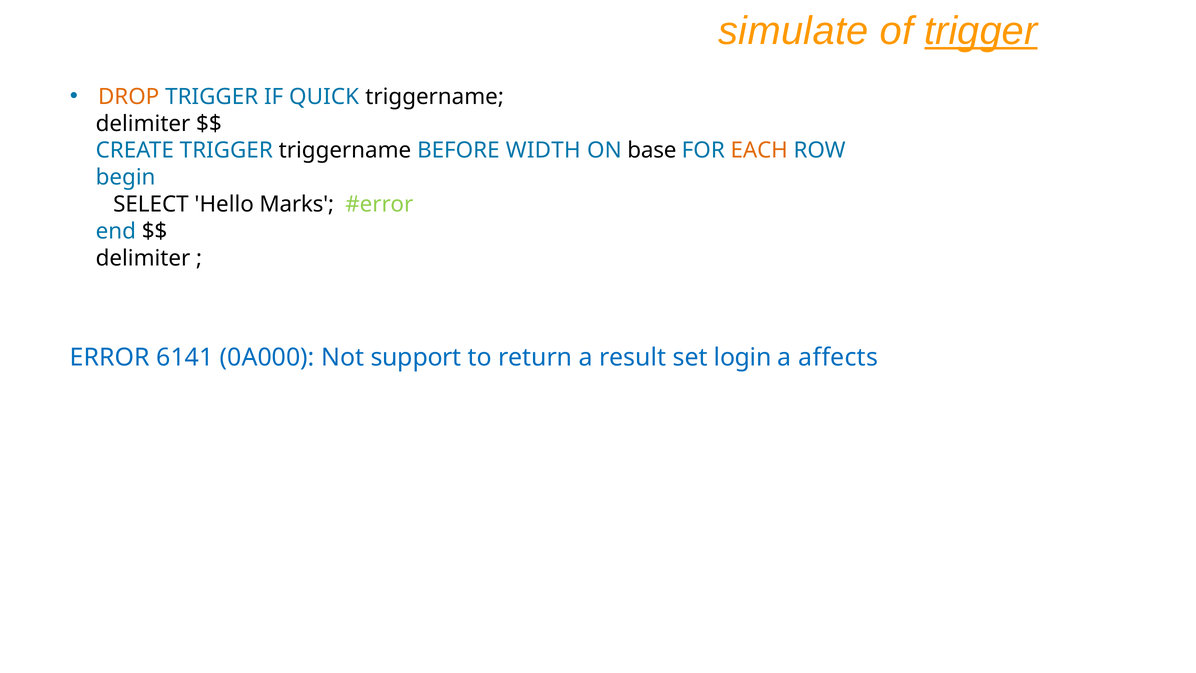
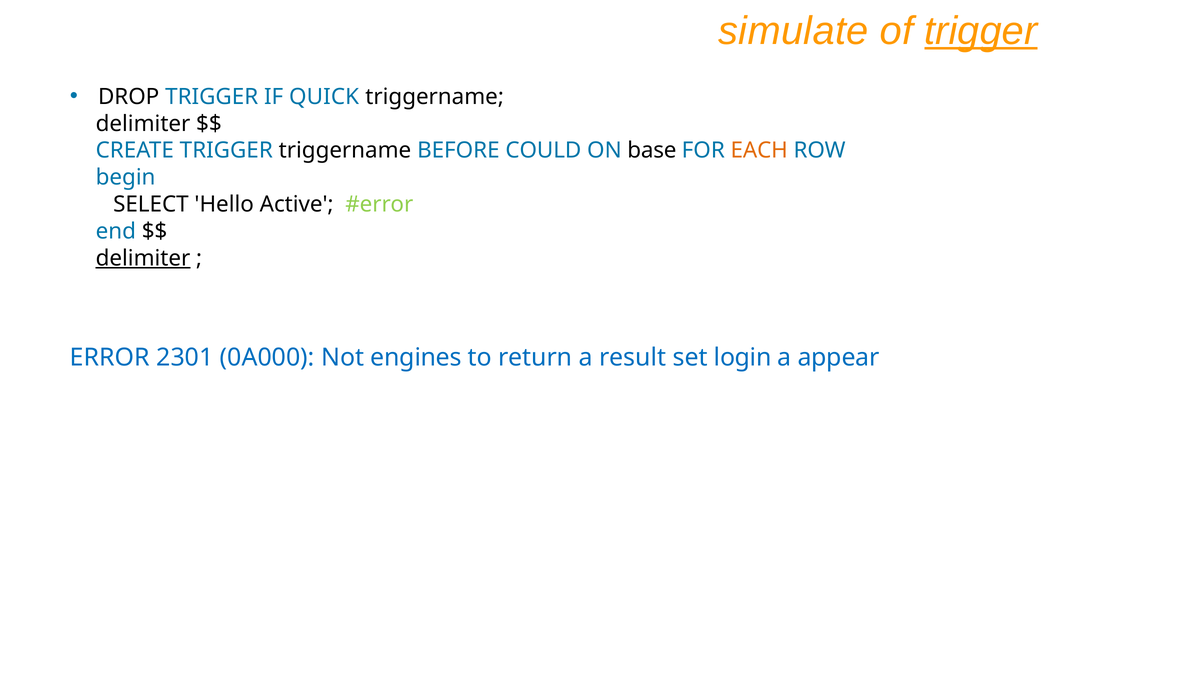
DROP colour: orange -> black (129, 97)
WIDTH: WIDTH -> COULD (543, 151)
Marks: Marks -> Active (297, 204)
delimiter underline: none -> present (143, 258)
6141: 6141 -> 2301 (185, 357)
support: support -> engines (416, 357)
affects: affects -> appear (839, 357)
